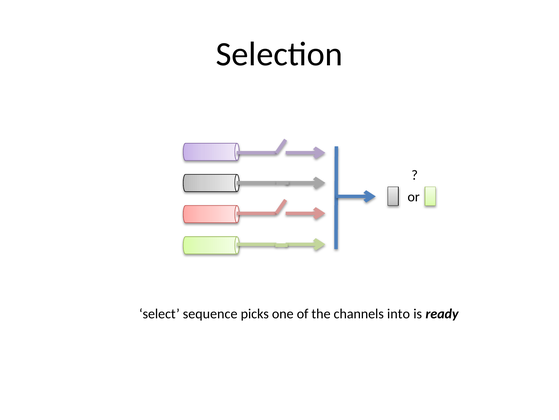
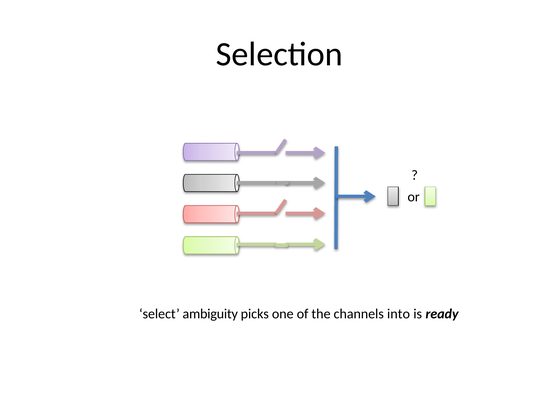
sequence: sequence -> ambiguity (210, 313)
